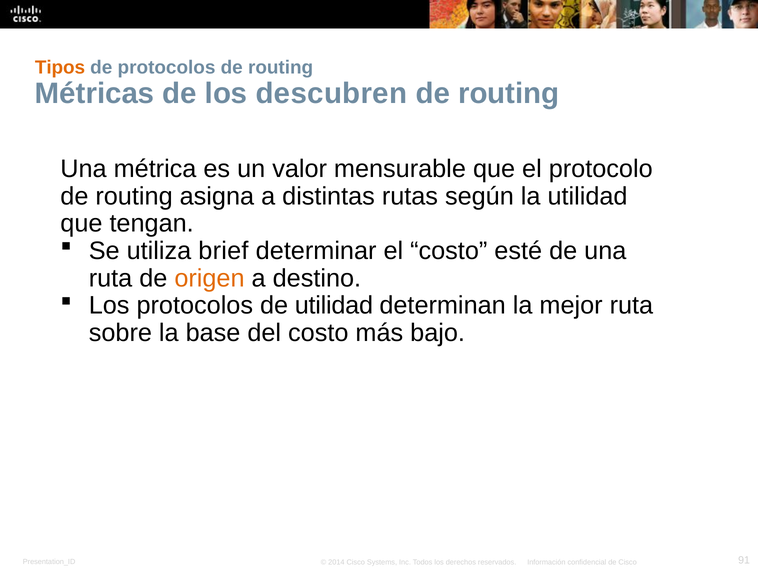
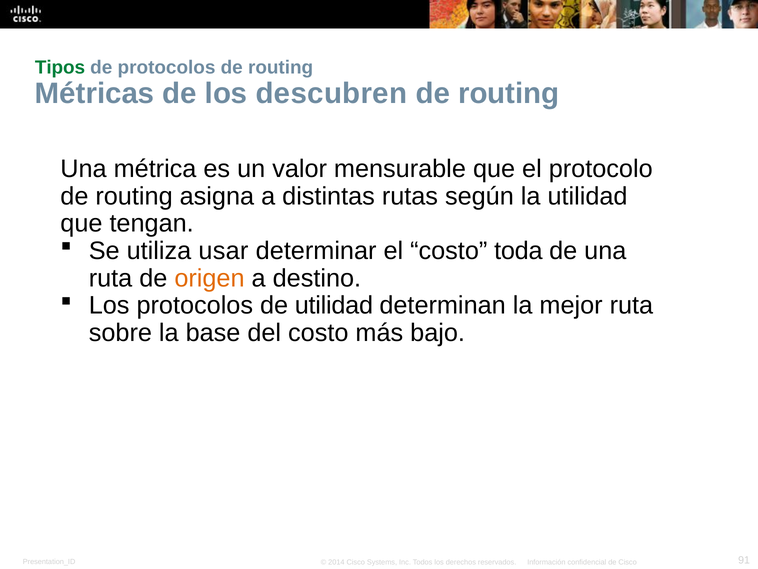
Tipos colour: orange -> green (60, 67)
brief: brief -> usar (223, 251)
esté: esté -> toda (518, 251)
